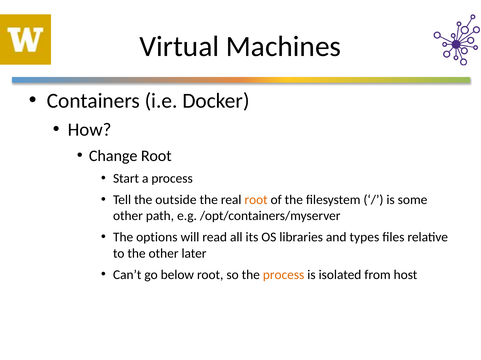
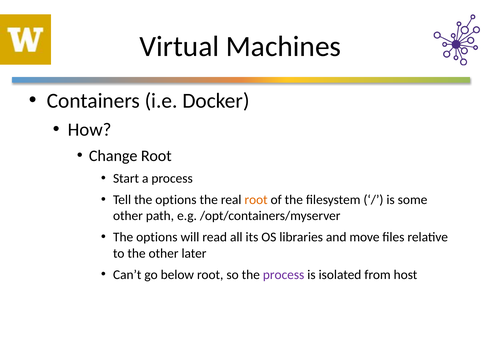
Tell the outside: outside -> options (176, 200)
types: types -> move (364, 238)
process colour: orange -> purple (284, 275)
